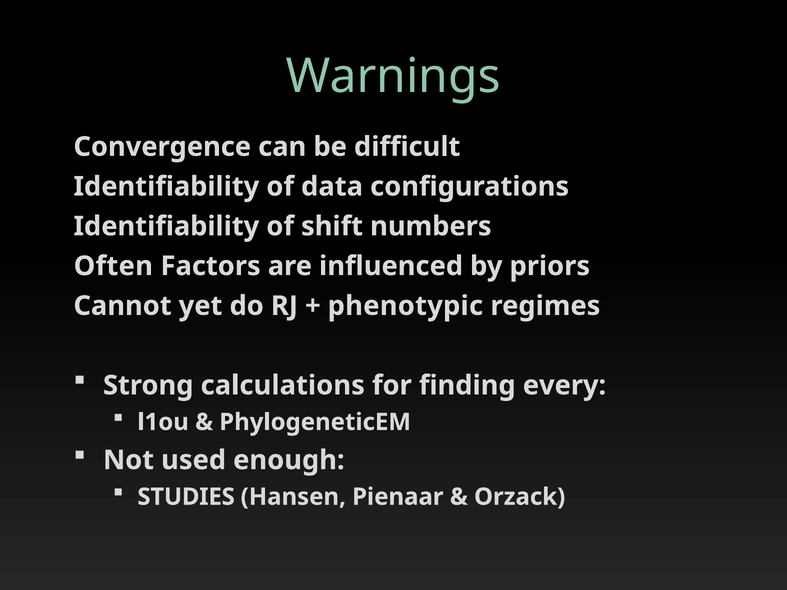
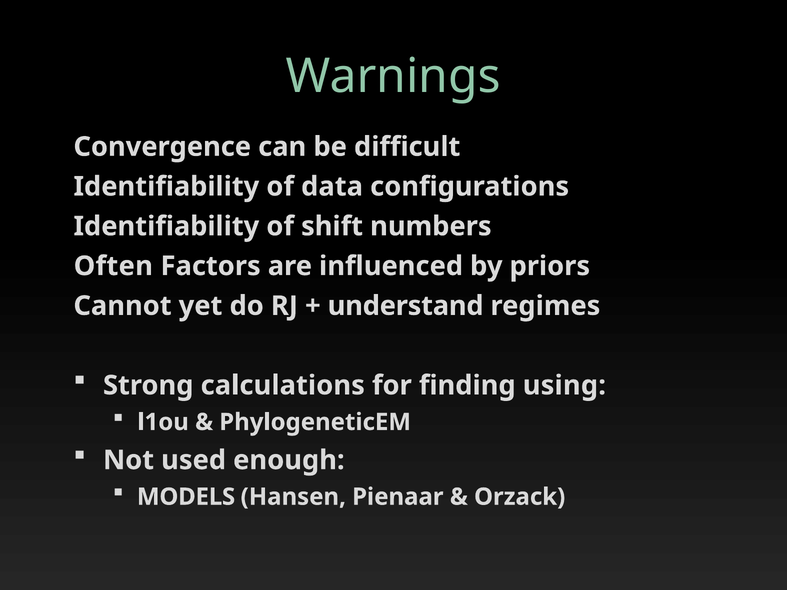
phenotypic: phenotypic -> understand (406, 306)
every: every -> using (564, 386)
STUDIES: STUDIES -> MODELS (186, 497)
